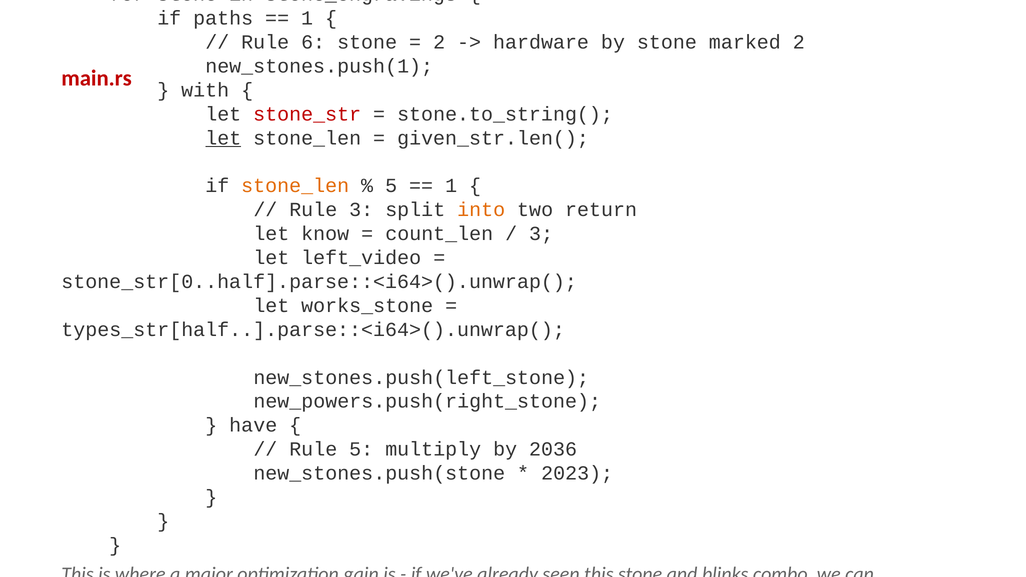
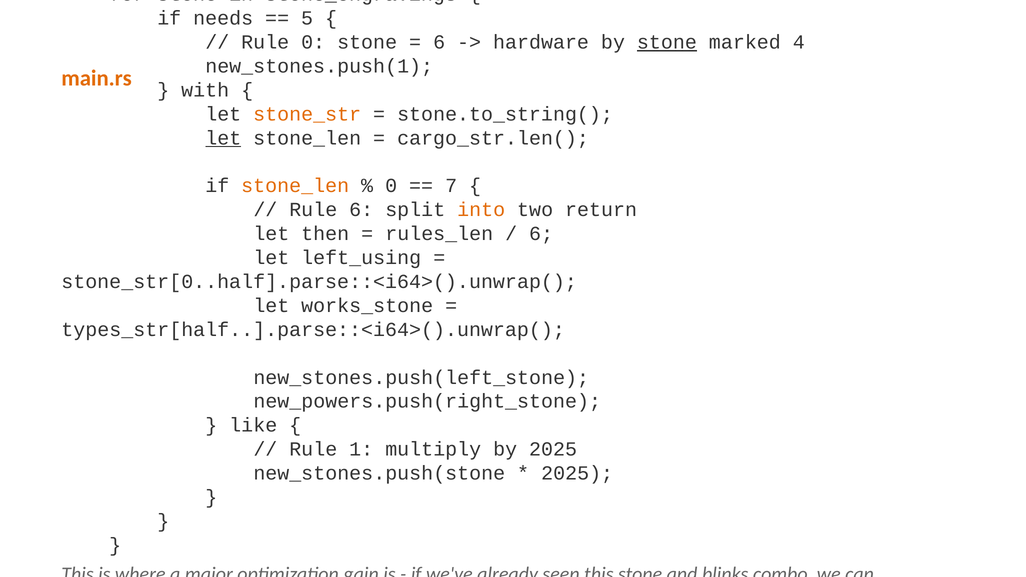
paths: paths -> needs (223, 18)
1: 1 -> 5 (307, 18)
Rule 6: 6 -> 0 (313, 42)
2: 2 -> 6 (439, 42)
stone underline: none -> present (667, 42)
marked 2: 2 -> 4 (799, 42)
main.rs colour: red -> orange (97, 78)
stone_str colour: red -> orange (307, 114)
given_str.len(: given_str.len( -> cargo_str.len( (493, 138)
5: 5 -> 0 (391, 186)
1: 1 -> 7 (451, 186)
Rule 3: 3 -> 6 (361, 210)
know: know -> then (325, 234)
count_len: count_len -> rules_len (439, 234)
3: 3 -> 6 (541, 234)
left_video: left_video -> left_using (361, 258)
have: have -> like (253, 425)
Rule 5: 5 -> 1 (361, 449)
by 2036: 2036 -> 2025 (553, 449)
2023: 2023 -> 2025 (577, 473)
